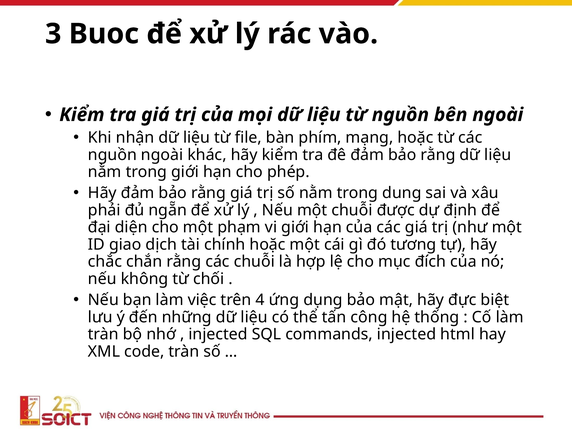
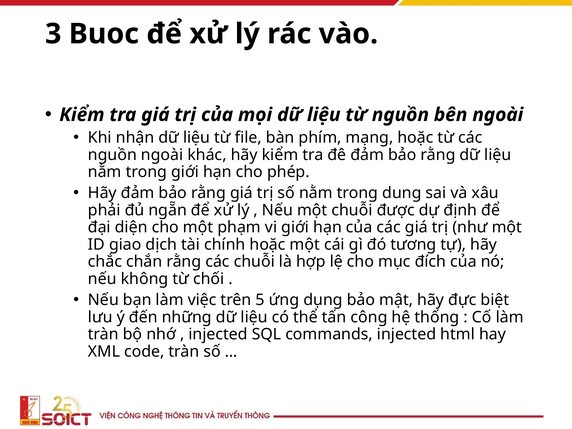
4: 4 -> 5 (260, 300)
